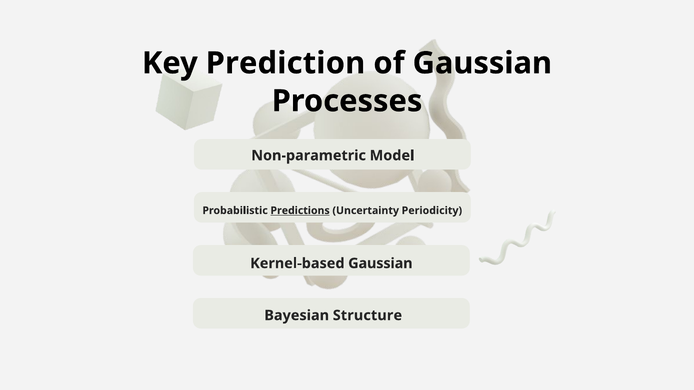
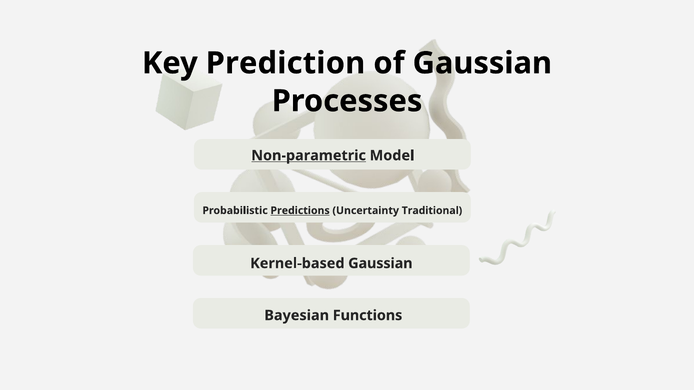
Non-parametric underline: none -> present (309, 156)
Periodicity: Periodicity -> Traditional (432, 211)
Structure: Structure -> Functions (368, 316)
